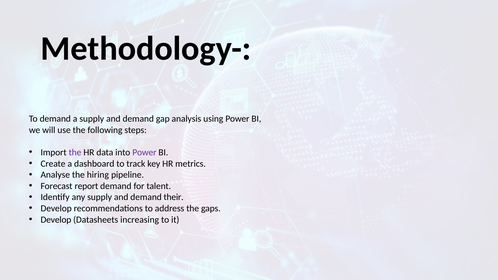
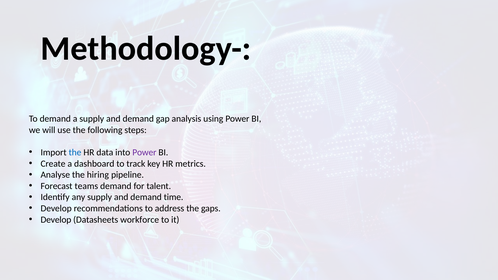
the colour: purple -> blue (75, 152)
report: report -> teams (86, 186)
their: their -> time (174, 197)
increasing: increasing -> workforce (140, 220)
